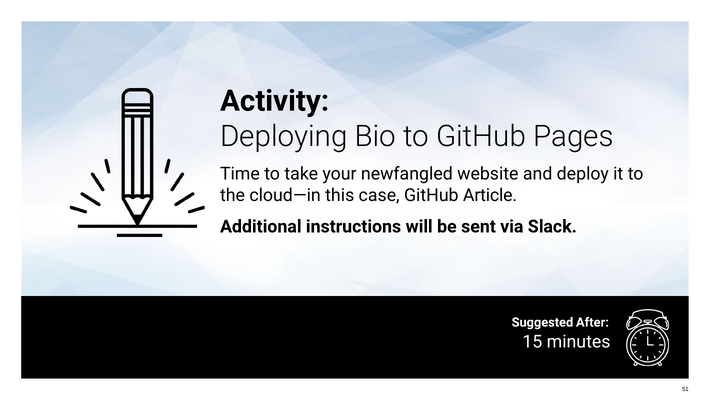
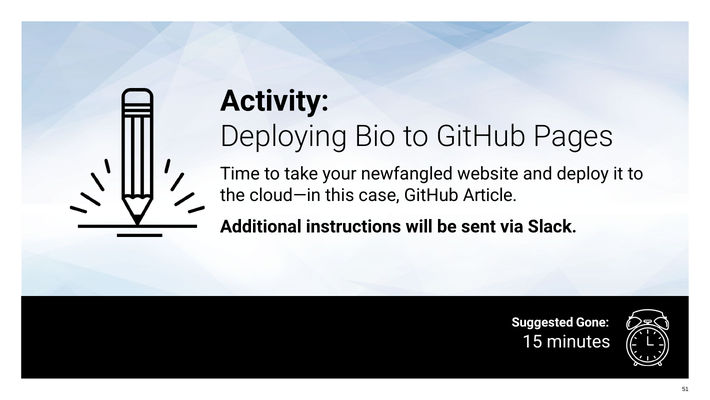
After: After -> Gone (593, 322)
